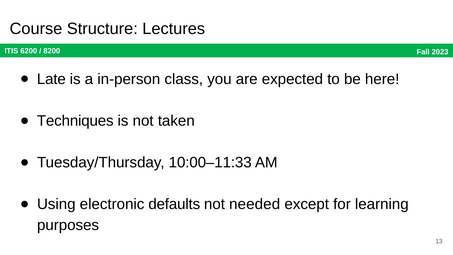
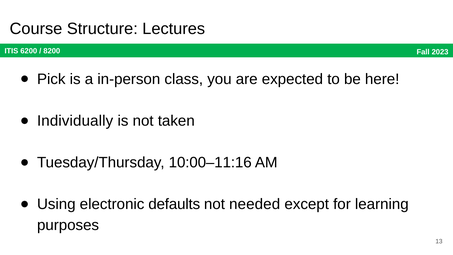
Late: Late -> Pick (51, 79)
Techniques: Techniques -> Individually (75, 121)
10:00–11:33: 10:00–11:33 -> 10:00–11:16 (210, 162)
